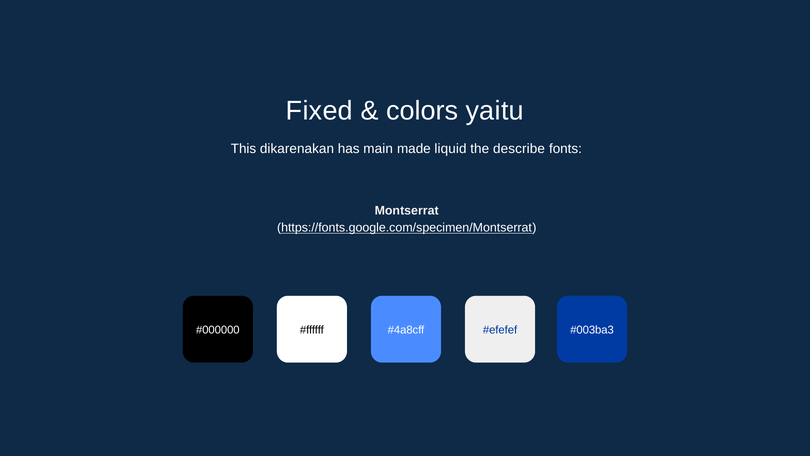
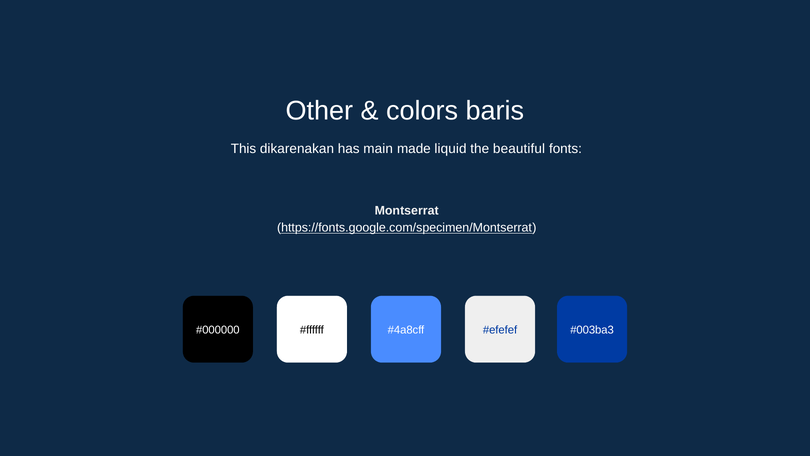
Fixed: Fixed -> Other (319, 111)
yaitu: yaitu -> baris (495, 111)
describe: describe -> beautiful (519, 149)
